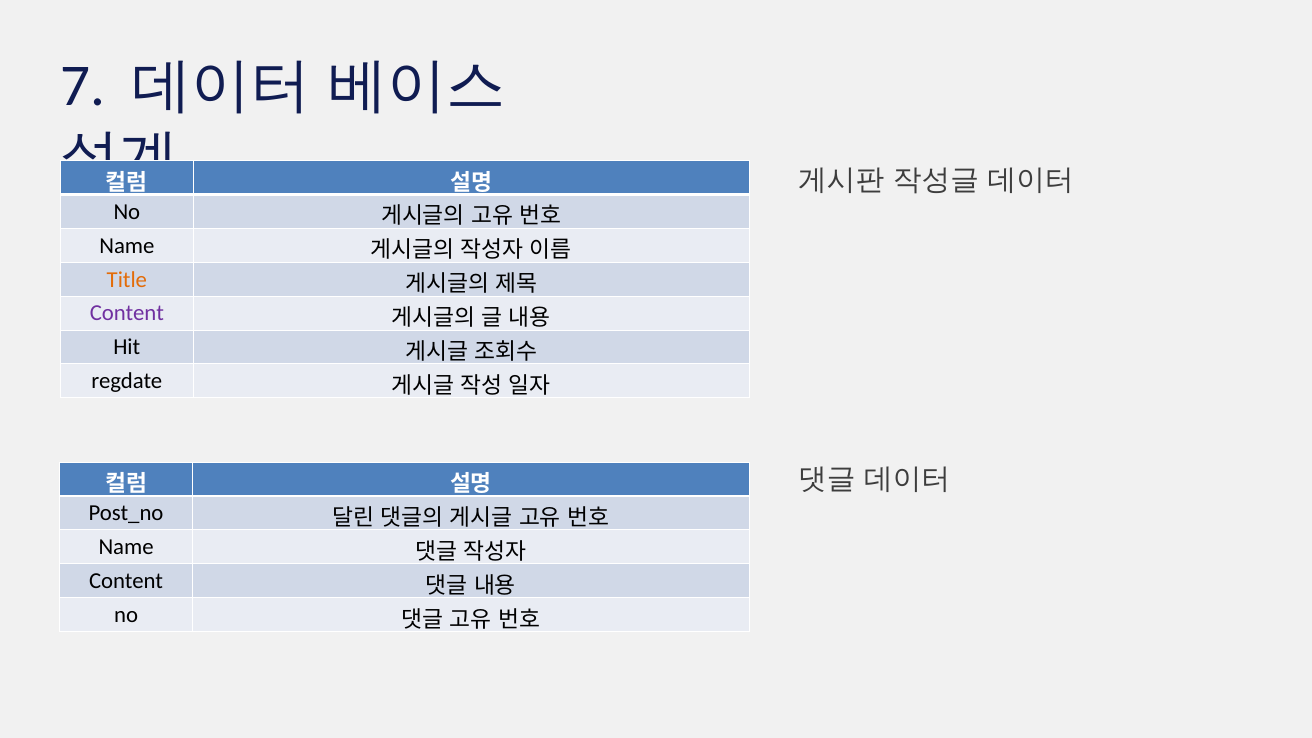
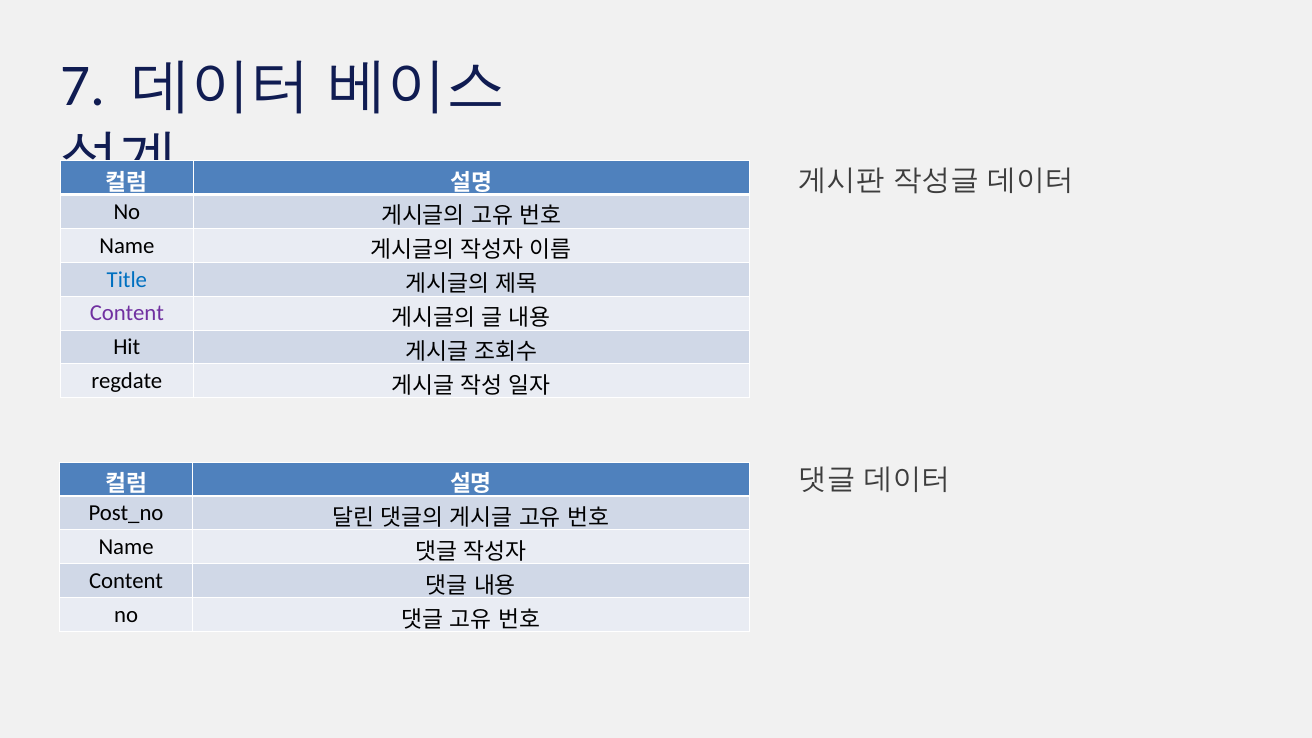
Title colour: orange -> blue (127, 280)
